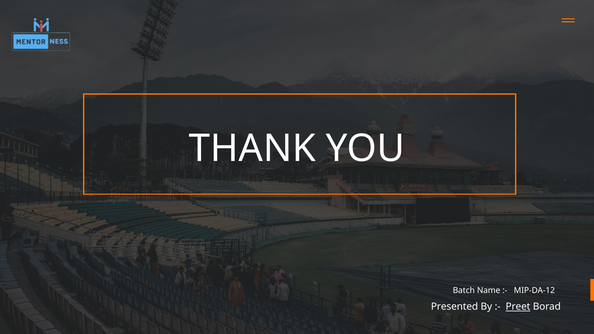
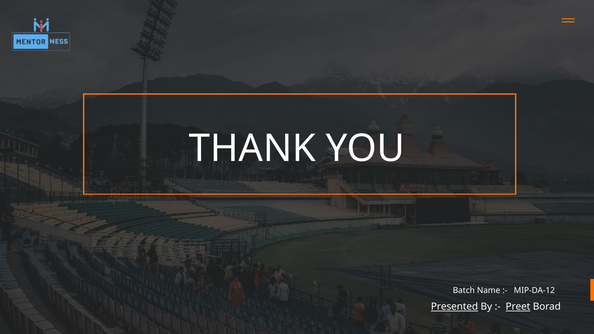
Presented underline: none -> present (455, 307)
